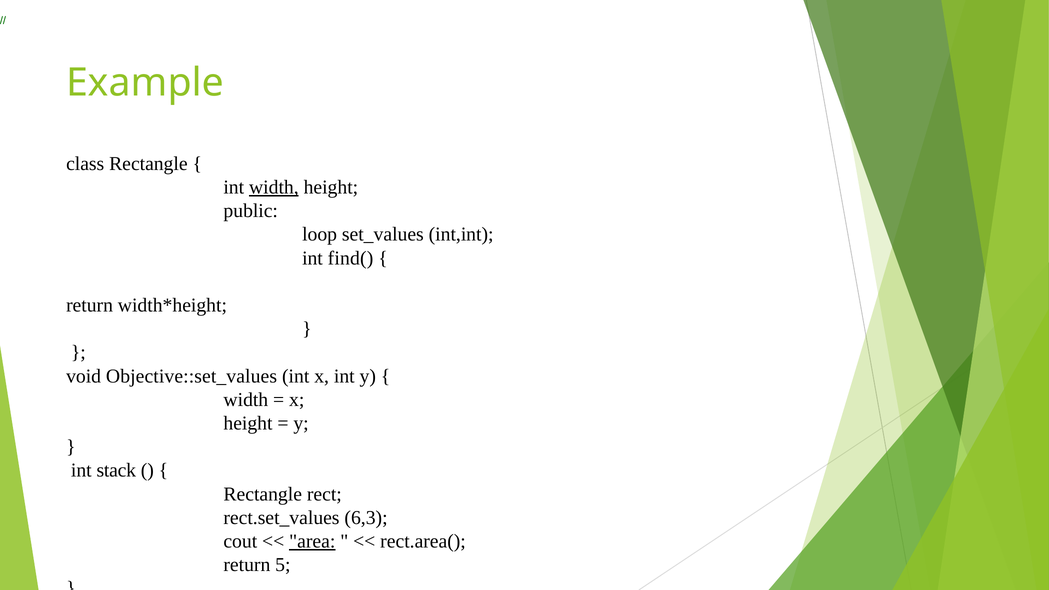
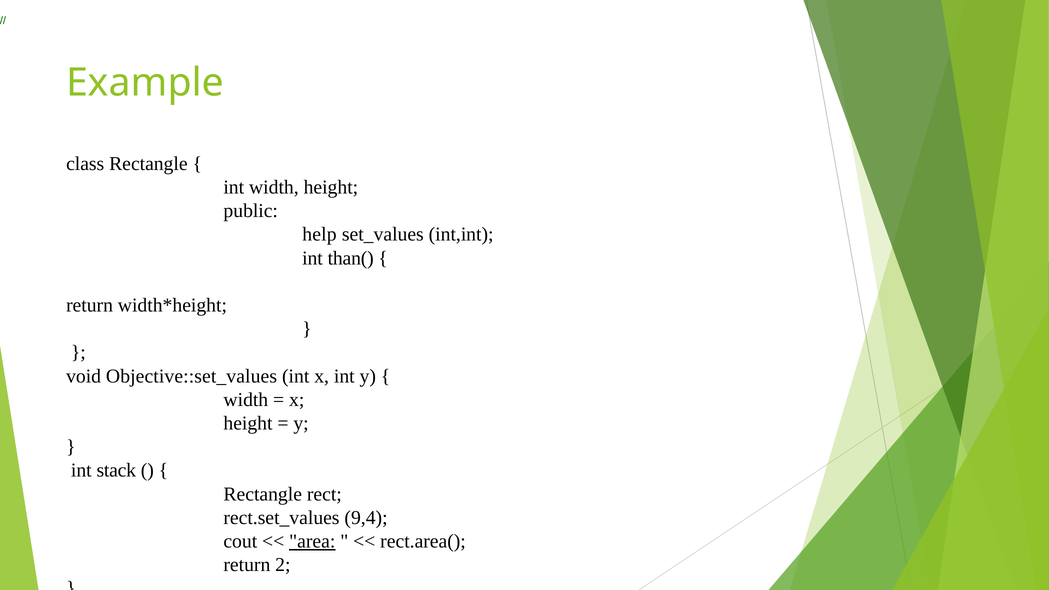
width underline: present -> none (274, 187)
loop: loop -> help (319, 234)
find(: find( -> than( (351, 258)
6,3: 6,3 -> 9,4 (366, 518)
5: 5 -> 2 (283, 565)
